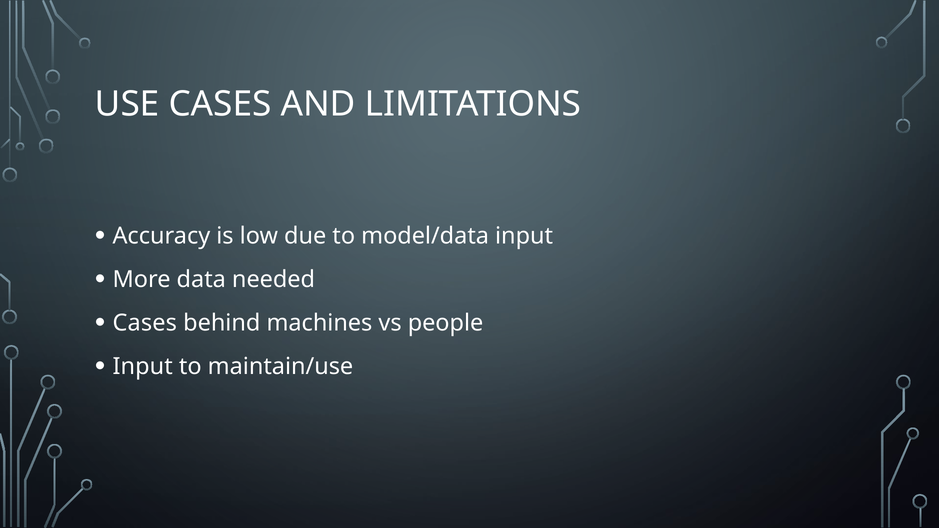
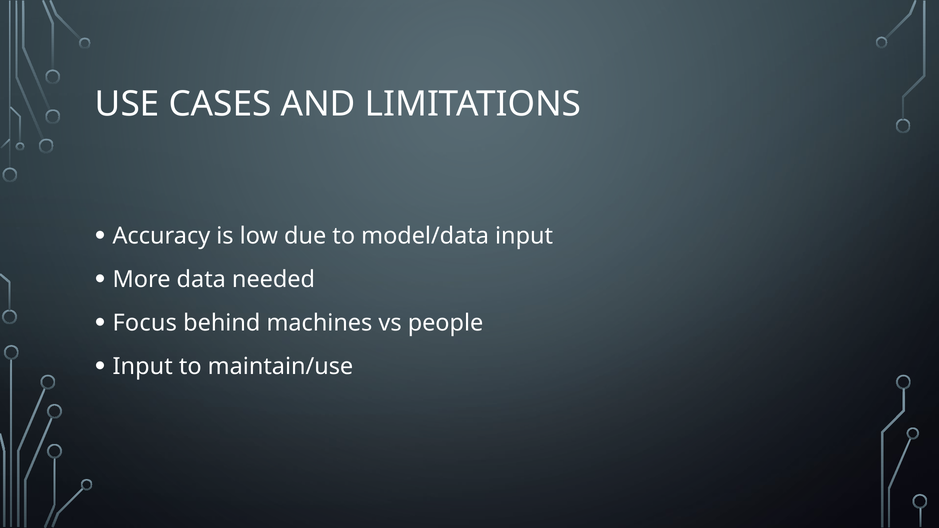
Cases: Cases -> Focus (145, 323)
